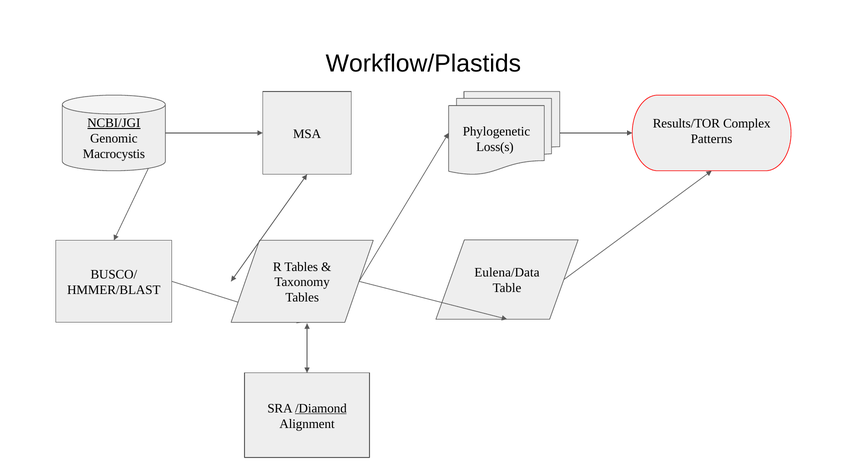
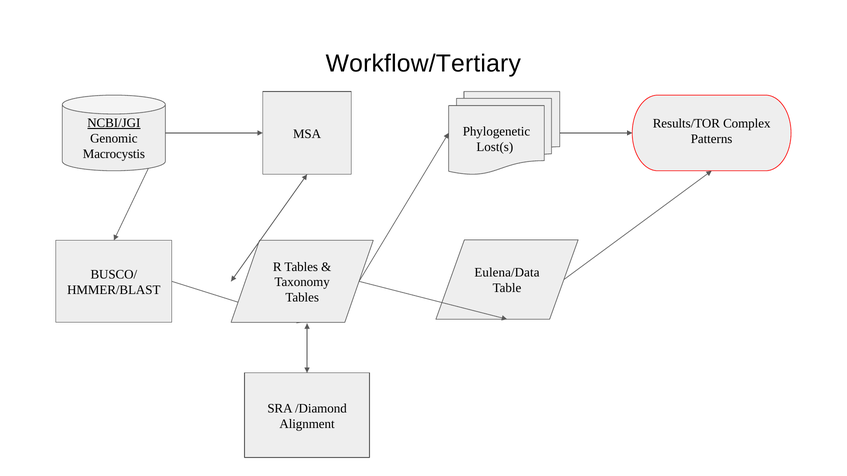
Workflow/Plastids: Workflow/Plastids -> Workflow/Tertiary (423, 63)
Loss(s: Loss(s -> Lost(s (495, 147)
/Diamond underline: present -> none (321, 409)
